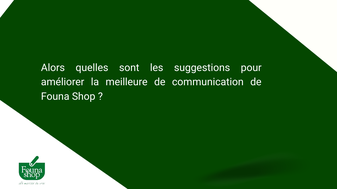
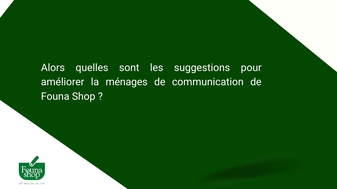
meilleure: meilleure -> ménages (127, 82)
